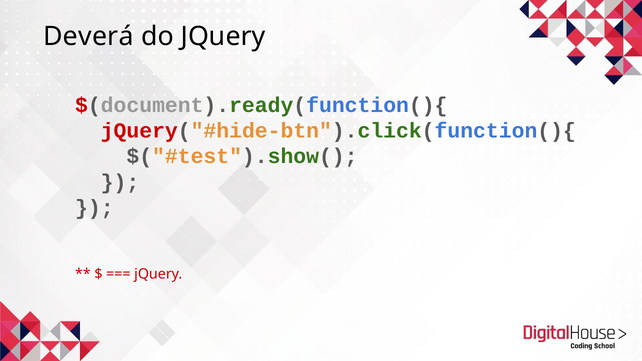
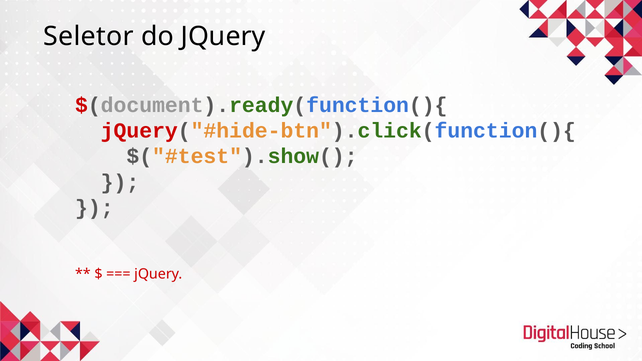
Deverá: Deverá -> Seletor (88, 36)
